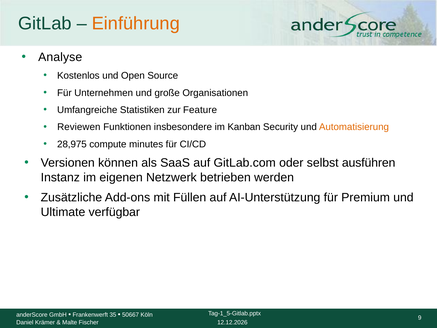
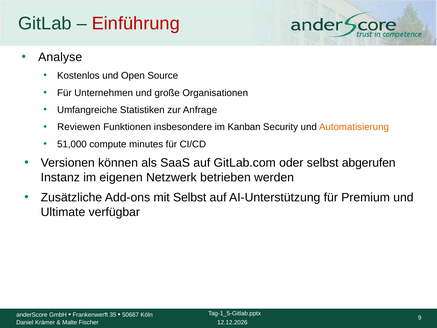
Einführung colour: orange -> red (136, 24)
Feature: Feature -> Anfrage (200, 110)
28,975: 28,975 -> 51,000 (72, 144)
ausführen: ausführen -> abgerufen (369, 163)
mit Füllen: Füllen -> Selbst (190, 197)
